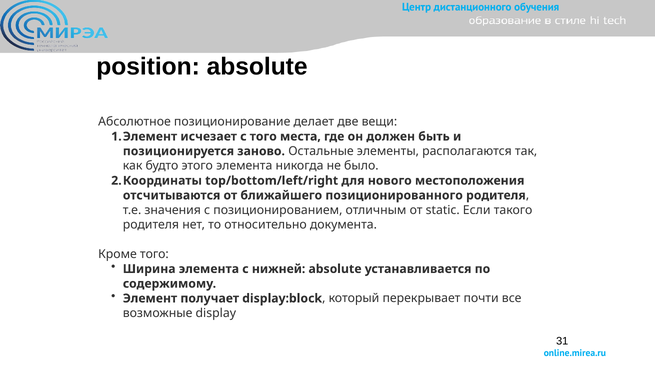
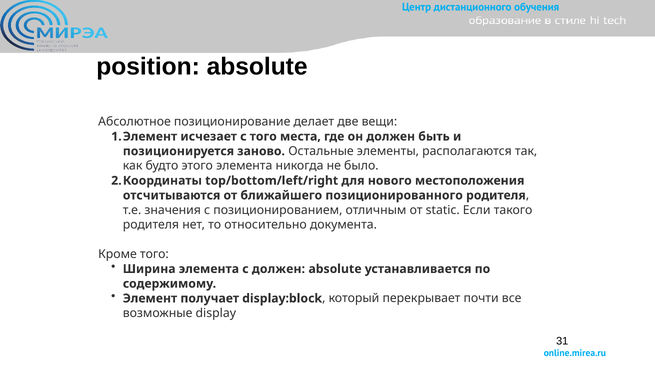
с нижней: нижней -> должен (278, 269)
